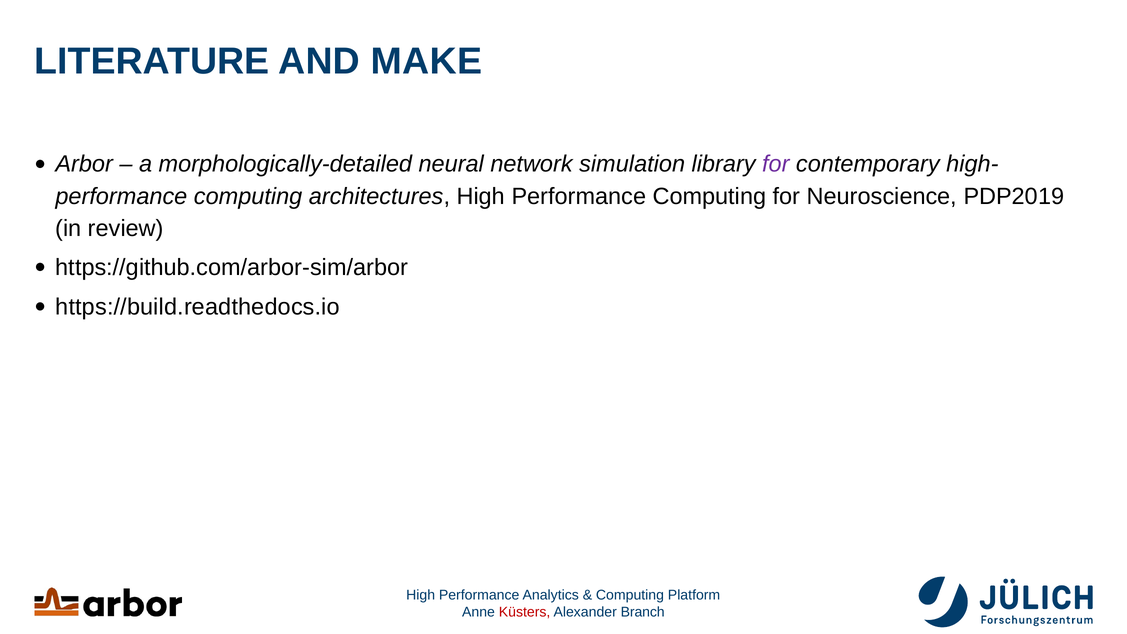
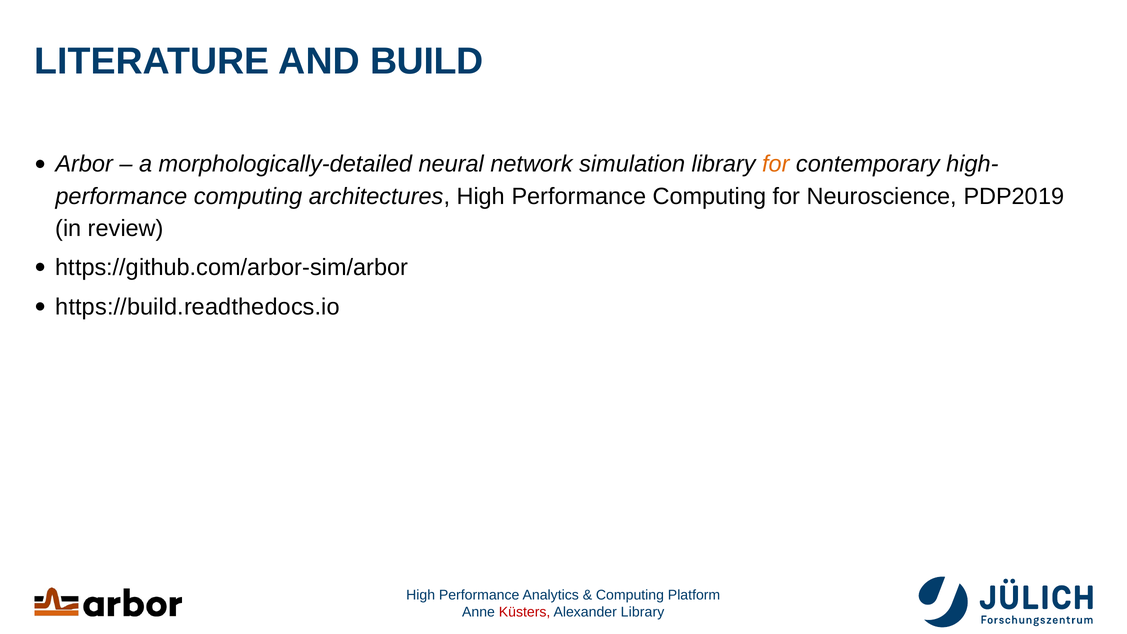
MAKE: MAKE -> BUILD (427, 61)
for colour: purple -> orange (776, 164)
Alexander Branch: Branch -> Library (643, 612)
